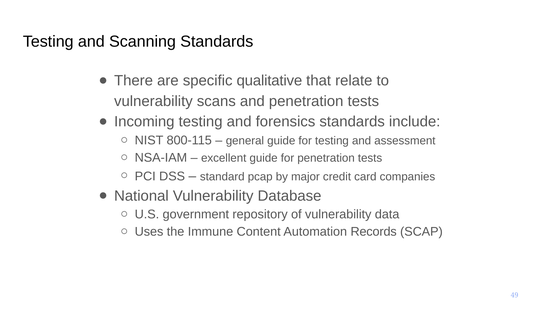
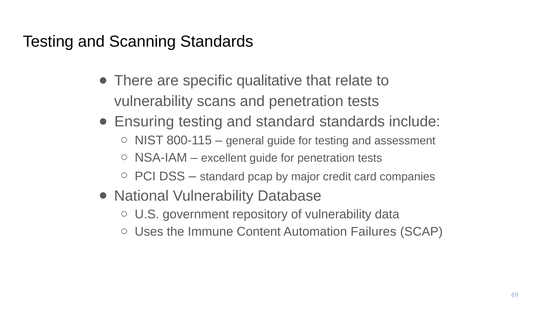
Incoming: Incoming -> Ensuring (144, 122)
and forensics: forensics -> standard (285, 122)
Records: Records -> Failures (374, 232)
